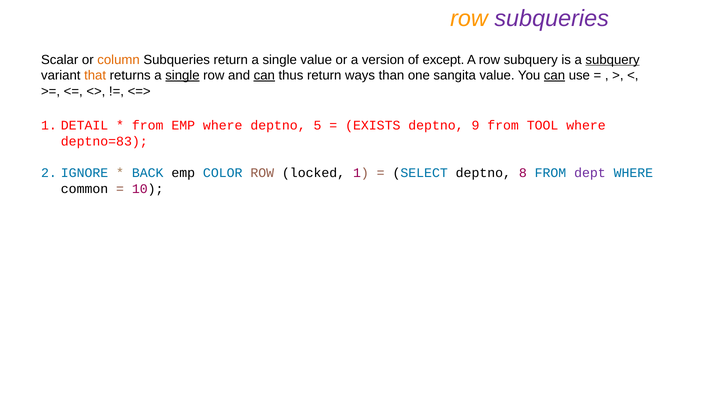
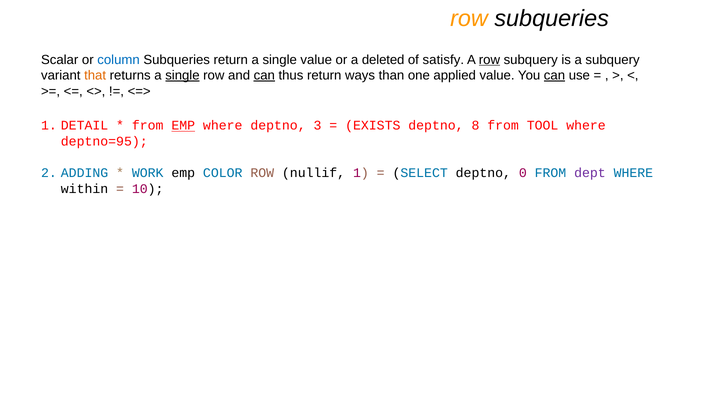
subqueries colour: purple -> black (552, 18)
column colour: orange -> blue (119, 60)
version: version -> deleted (383, 60)
except: except -> satisfy (443, 60)
row underline: none -> present (489, 60)
subquery underline: present -> none (613, 60)
sangita: sangita -> applied (455, 75)
EMP underline: none -> present (183, 125)
5: 5 -> 3 (318, 125)
9: 9 -> 8 (475, 125)
deptno=83: deptno=83 -> deptno=95 (104, 141)
IGNORE: IGNORE -> ADDING (85, 173)
BACK: BACK -> WORK (148, 173)
locked: locked -> nullif (314, 173)
8: 8 -> 0 (523, 173)
common: common -> within (85, 189)
